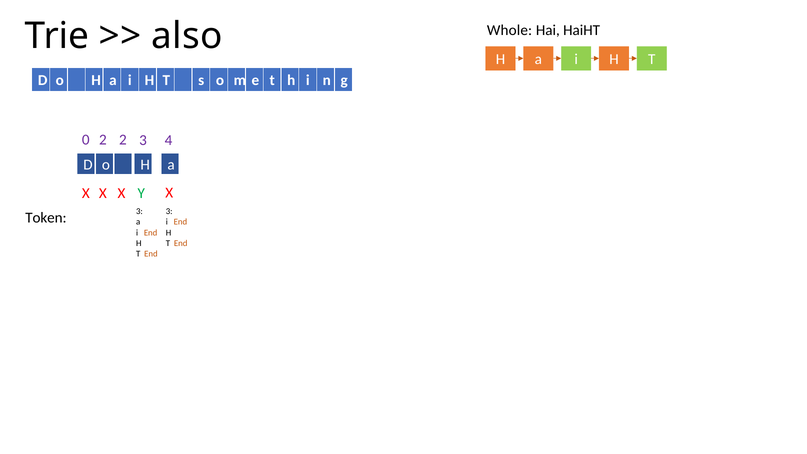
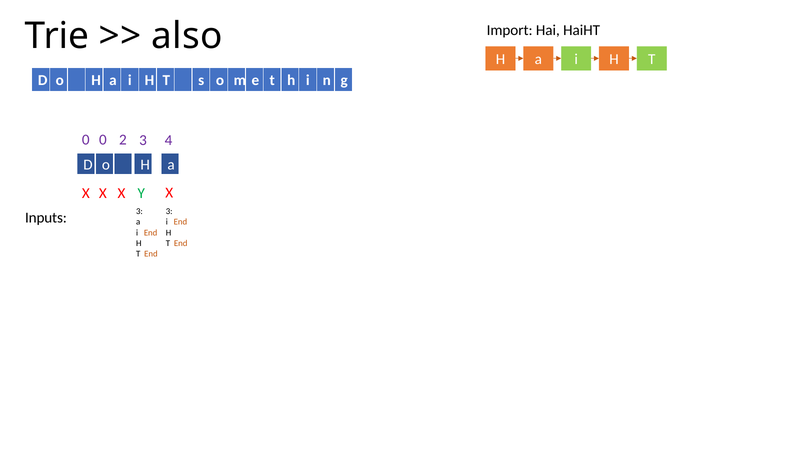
Whole: Whole -> Import (510, 30)
0 2: 2 -> 0 (103, 140)
Token: Token -> Inputs (46, 218)
